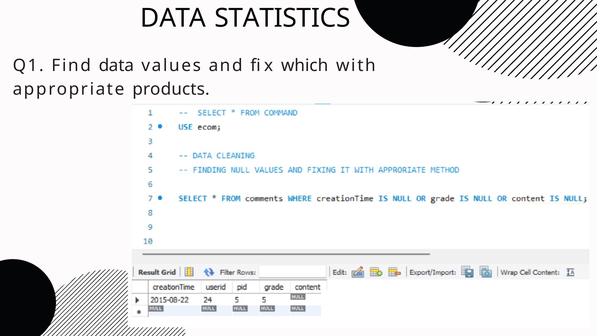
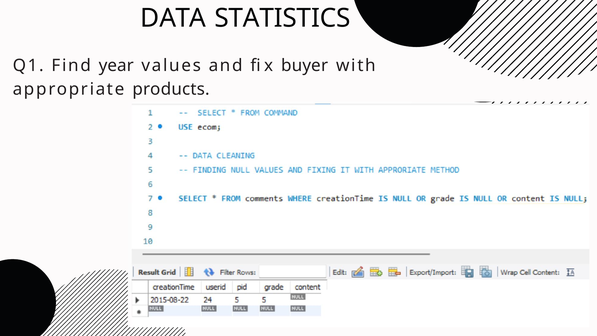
Find data: data -> year (116, 65)
which: which -> buyer (305, 65)
